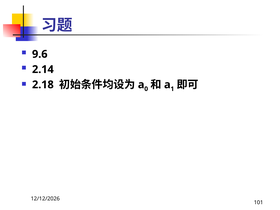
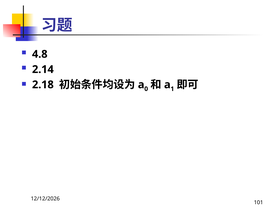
9.6: 9.6 -> 4.8 (40, 54)
